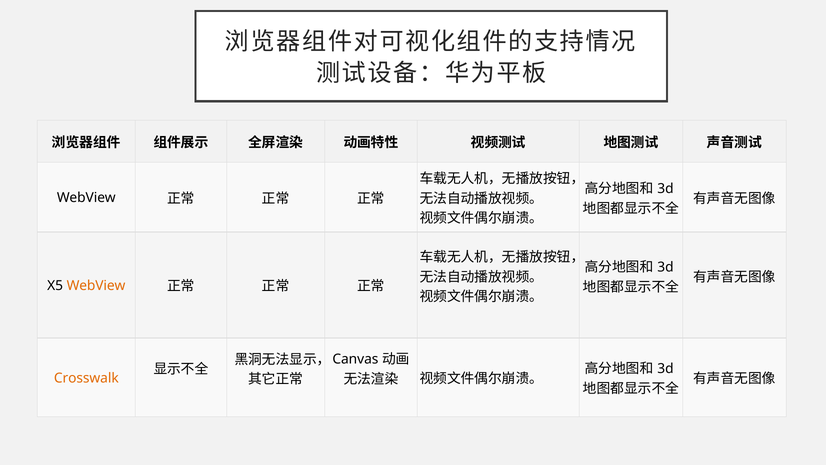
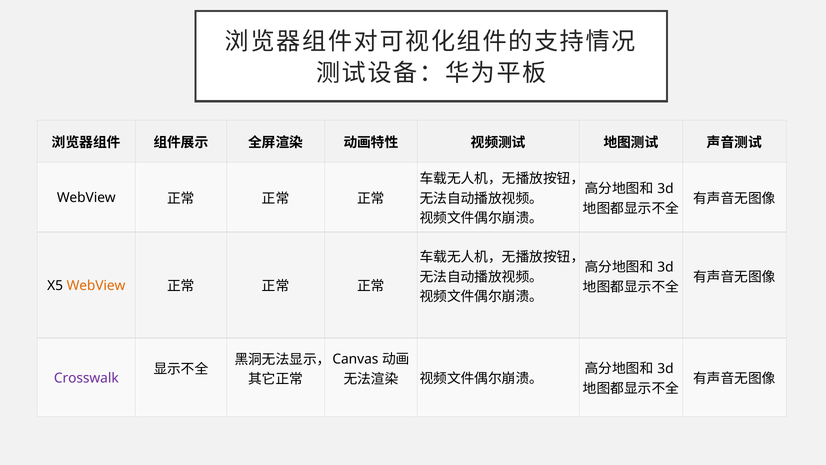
Crosswalk colour: orange -> purple (86, 378)
